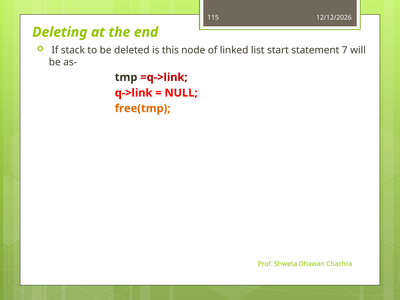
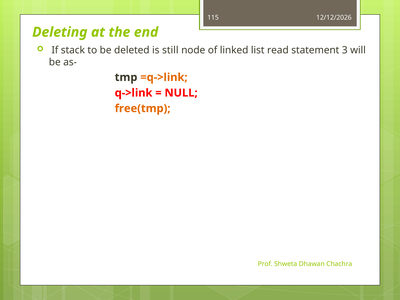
this: this -> still (170, 50)
start: start -> read (278, 50)
7: 7 -> 3 (345, 50)
=q->link colour: red -> orange (164, 77)
